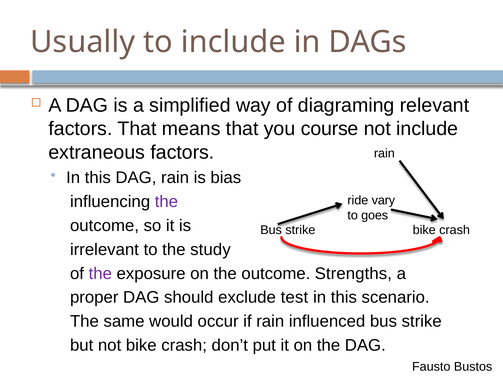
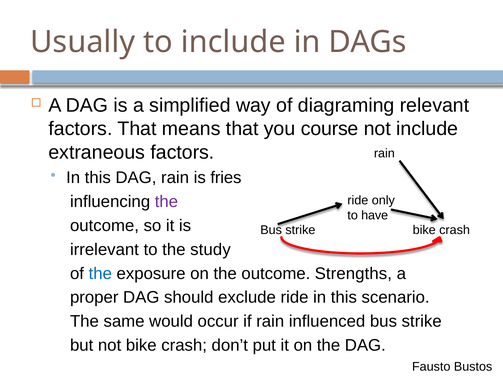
bias: bias -> fries (226, 178)
vary: vary -> only (383, 200)
goes: goes -> have (375, 215)
the colour: purple -> blue (100, 274)
exclude test: test -> ride (295, 298)
